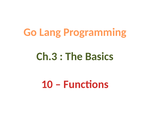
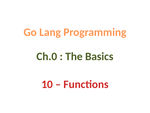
Ch.3: Ch.3 -> Ch.0 (47, 56)
